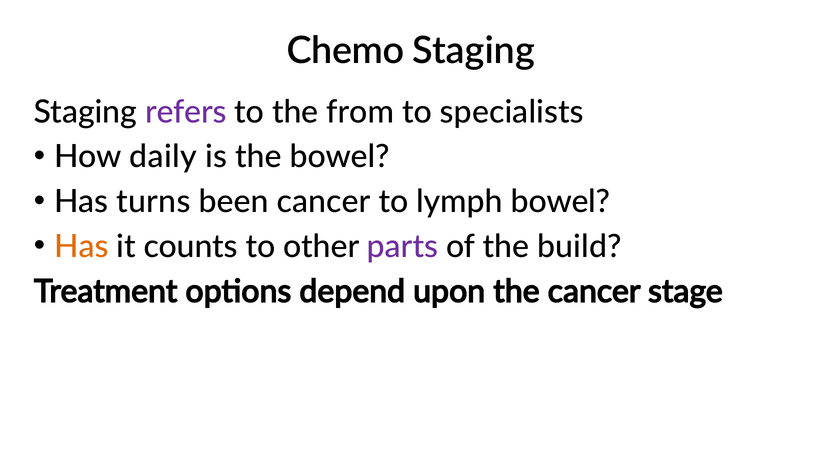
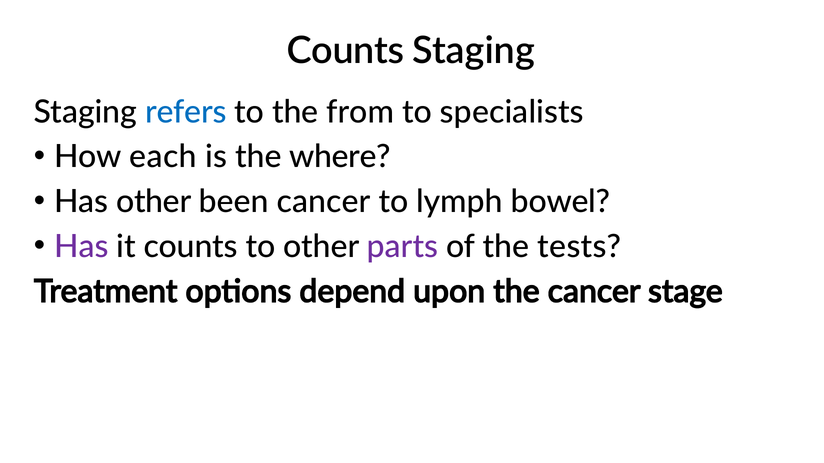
Chemo: Chemo -> Counts (345, 51)
refers colour: purple -> blue (186, 112)
daily: daily -> each (163, 157)
the bowel: bowel -> where (340, 157)
Has turns: turns -> other (154, 202)
Has colour: orange -> purple (81, 247)
build: build -> tests (579, 247)
